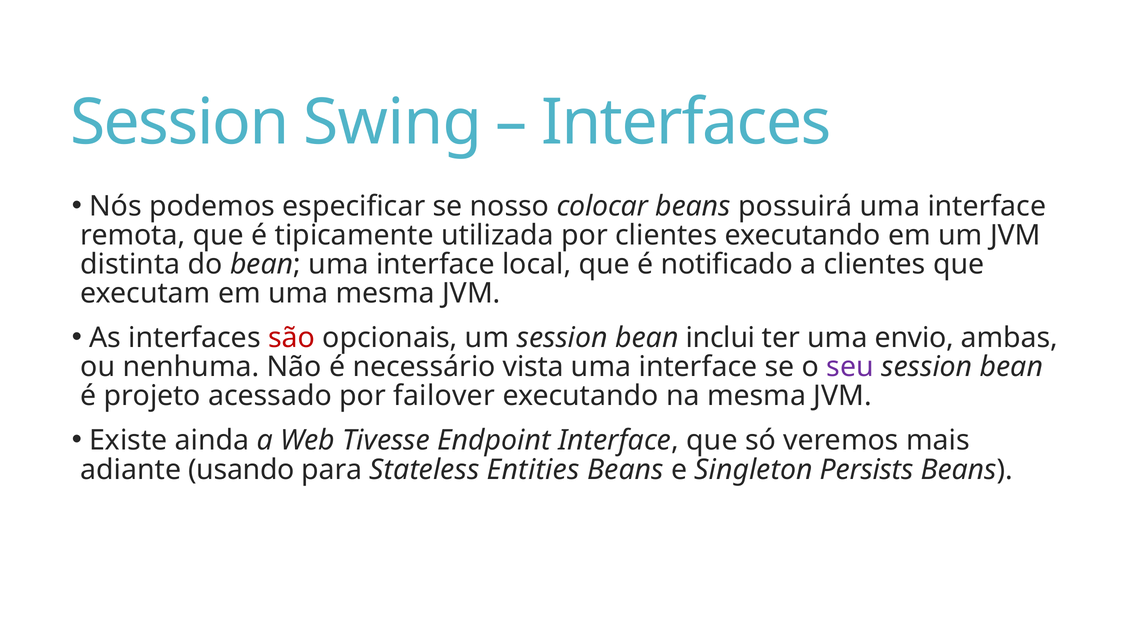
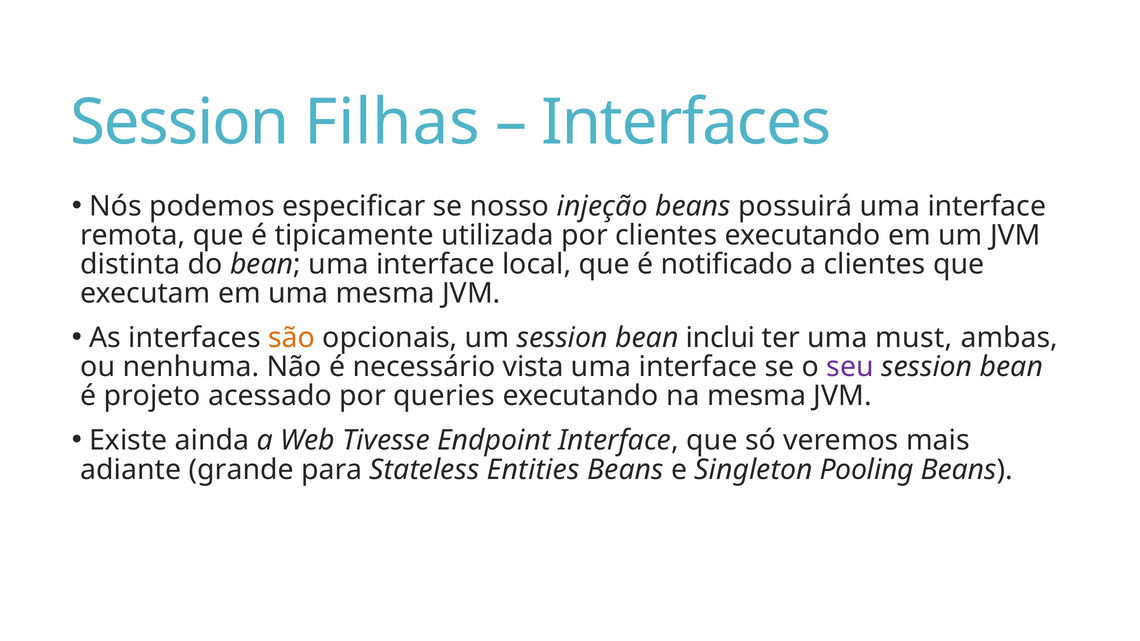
Swing: Swing -> Filhas (392, 123)
colocar: colocar -> injeção (602, 206)
são colour: red -> orange (292, 338)
envio: envio -> must (914, 338)
failover: failover -> queries (444, 396)
usando: usando -> grande (241, 470)
Persists: Persists -> Pooling (867, 470)
